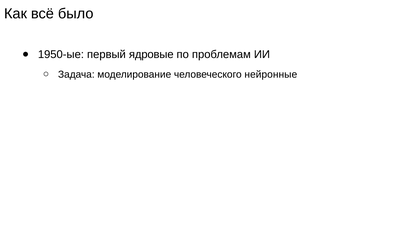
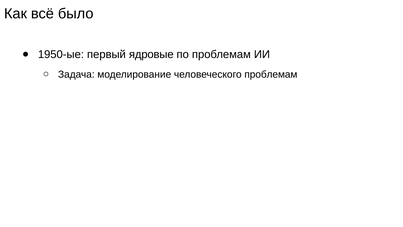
человеческого нейронные: нейронные -> проблемам (271, 74)
